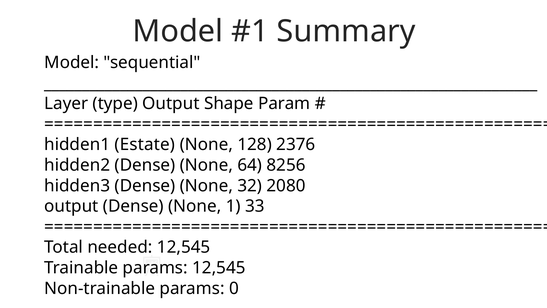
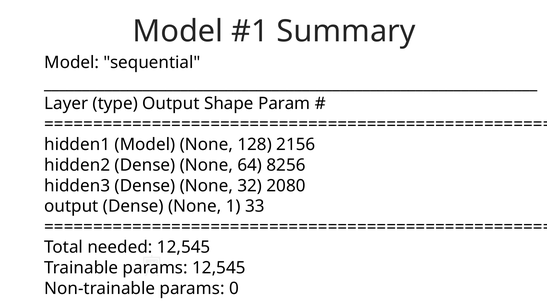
hidden1 Estate: Estate -> Model (145, 144)
2376: 2376 -> 2156 (296, 144)
